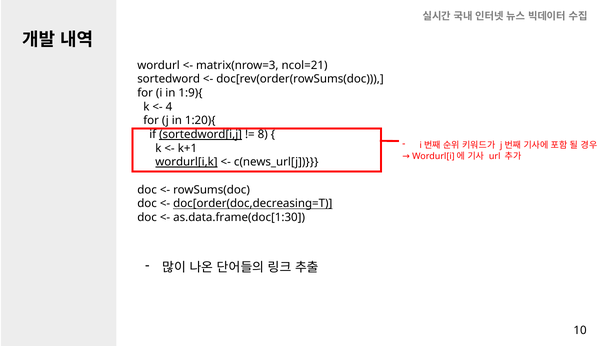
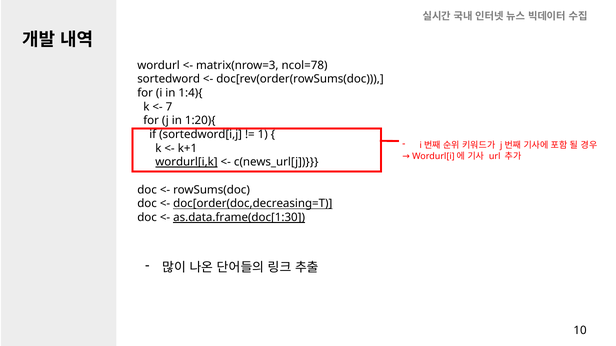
ncol=21: ncol=21 -> ncol=78 (305, 65)
1:9){: 1:9){ -> 1:4){ (191, 93)
4: 4 -> 7 (169, 107)
sortedword[i,j underline: present -> none (201, 135)
8: 8 -> 1 (263, 135)
as.data.frame(doc[1:30 underline: none -> present (239, 218)
